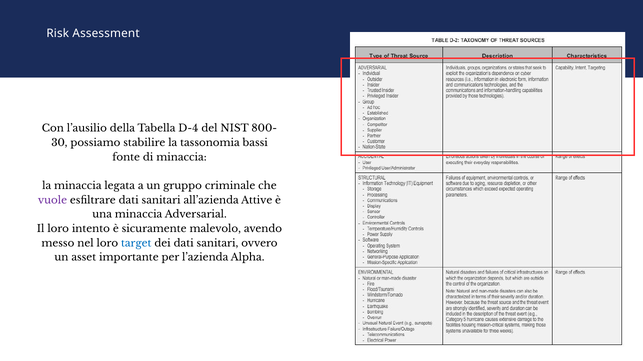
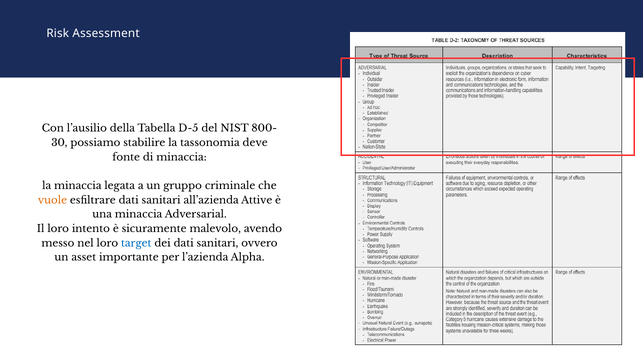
D-4: D-4 -> D-5 (188, 129)
bassi: bassi -> deve (255, 143)
vuole colour: purple -> orange (52, 201)
